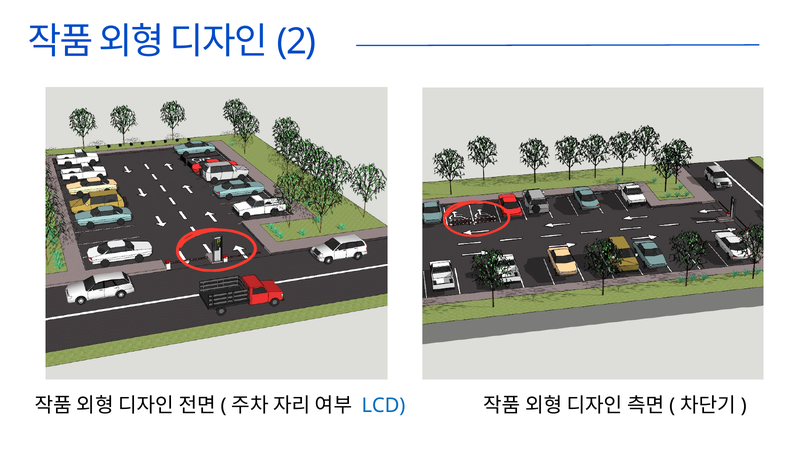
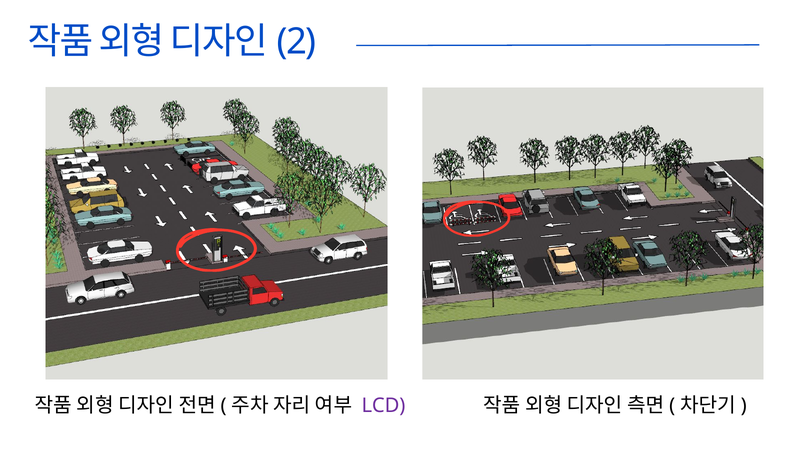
LCD colour: blue -> purple (383, 406)
